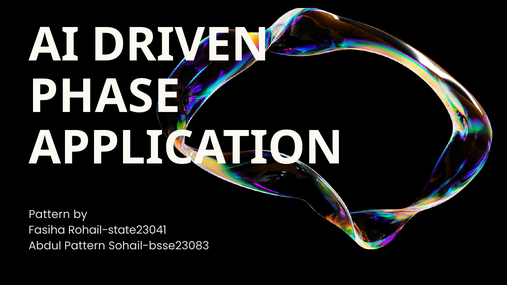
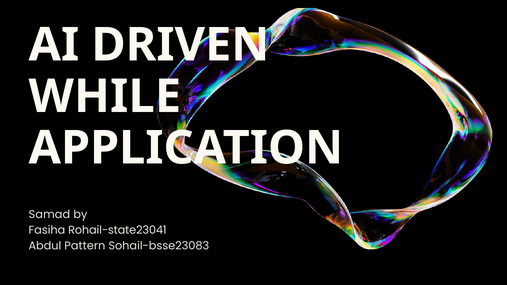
PHASE: PHASE -> WHILE (105, 97)
Pattern: Pattern -> Samad (49, 215)
